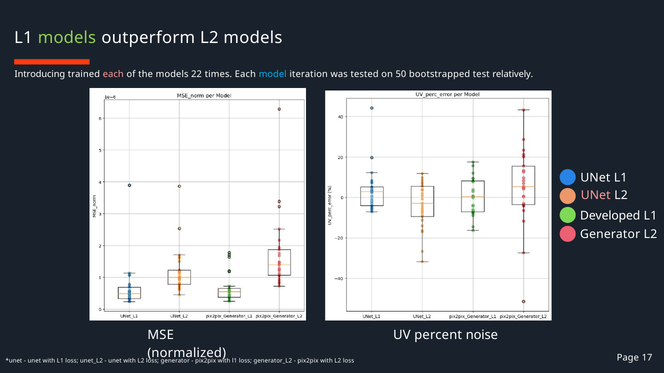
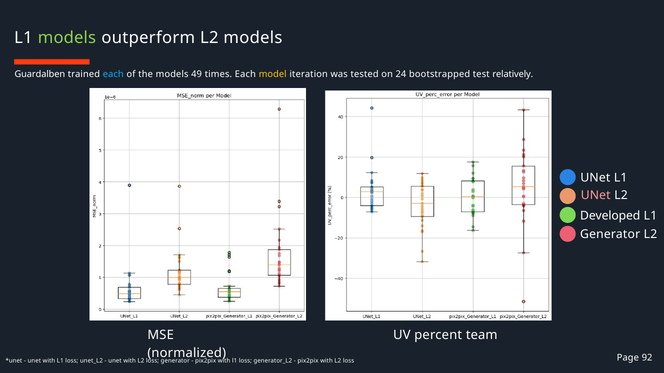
Introducing: Introducing -> Guardalben (40, 74)
each colour: pink -> light blue (113, 74)
22: 22 -> 49 (197, 74)
model colour: light blue -> yellow (273, 74)
50: 50 -> 24 (401, 74)
noise: noise -> team (482, 335)
17: 17 -> 92 (647, 358)
